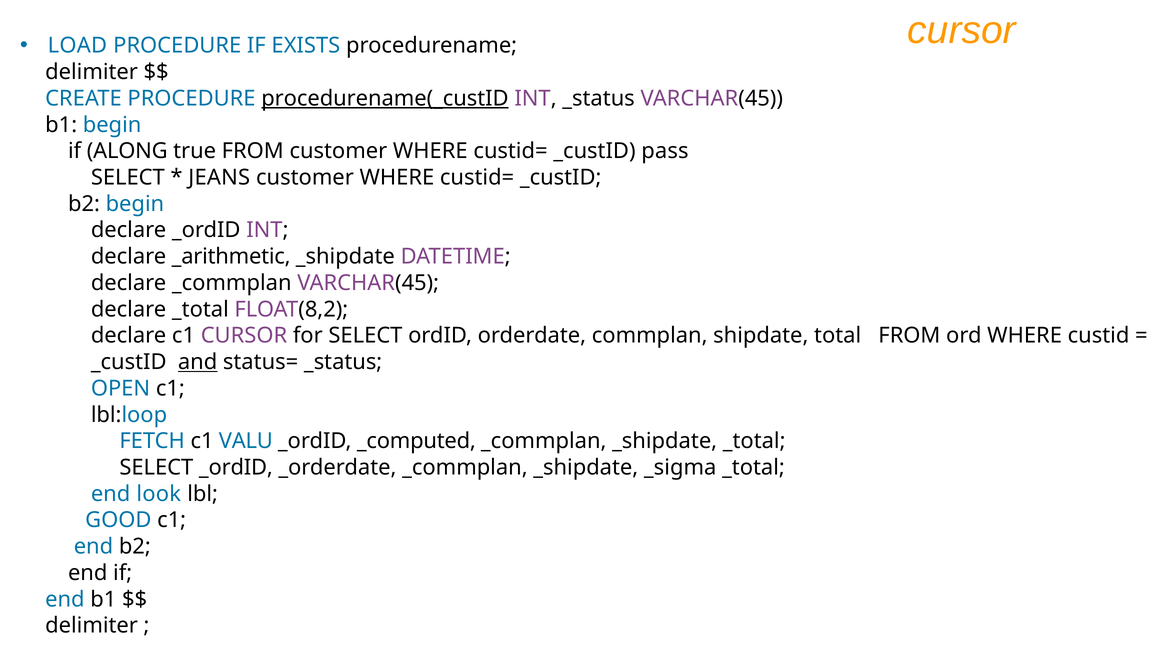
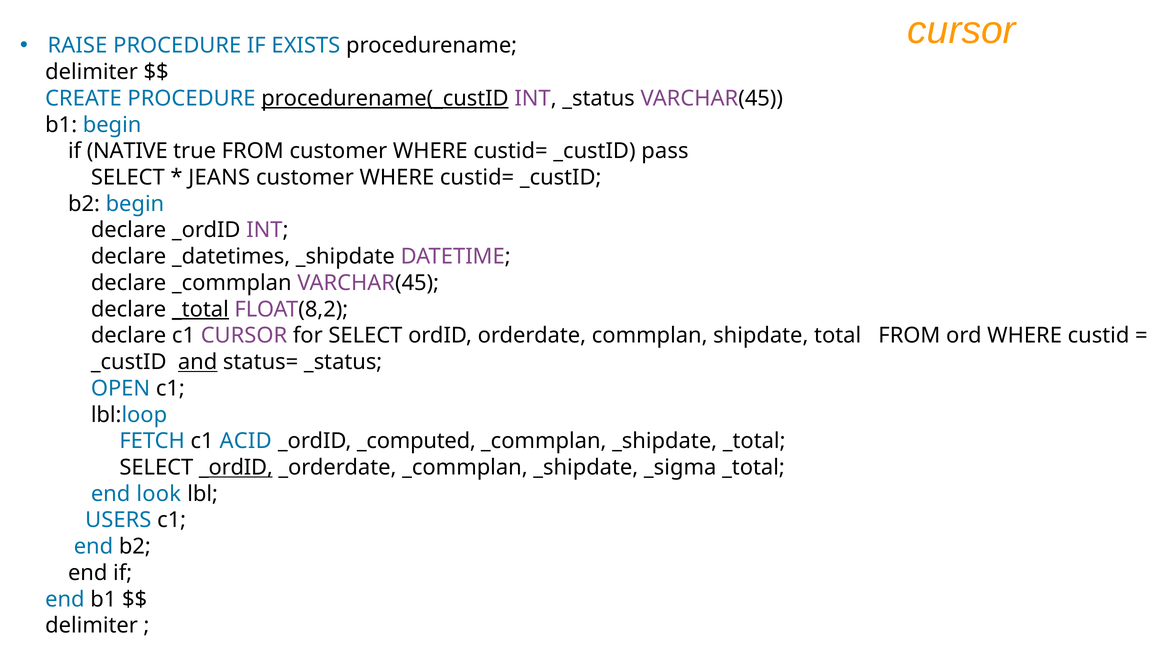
LOAD: LOAD -> RAISE (77, 46)
ALONG: ALONG -> NATIVE (127, 151)
_arithmetic: _arithmetic -> _datetimes (231, 256)
_total underline: none -> present (200, 309)
VALU: VALU -> ACID (246, 441)
_ordID underline: none -> present (236, 467)
GOOD: GOOD -> USERS (118, 520)
